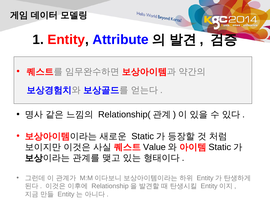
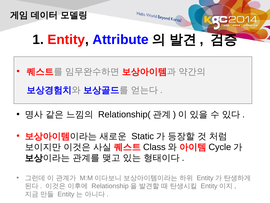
Value: Value -> Class (154, 147)
Static: Static -> Cycle (220, 147)
